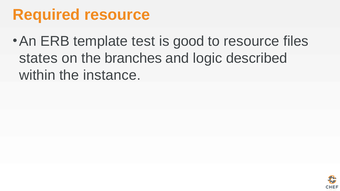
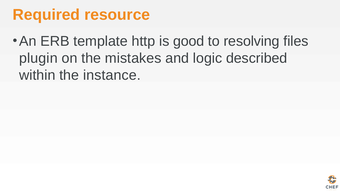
test: test -> http (143, 41)
to resource: resource -> resolving (252, 41)
states: states -> plugin (38, 58)
branches: branches -> mistakes (133, 58)
